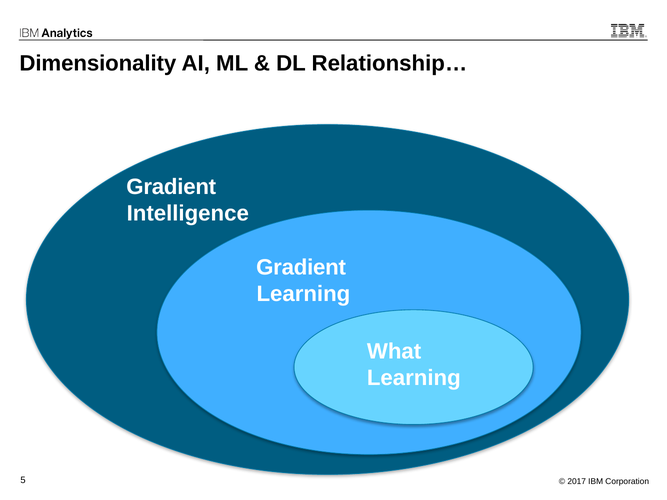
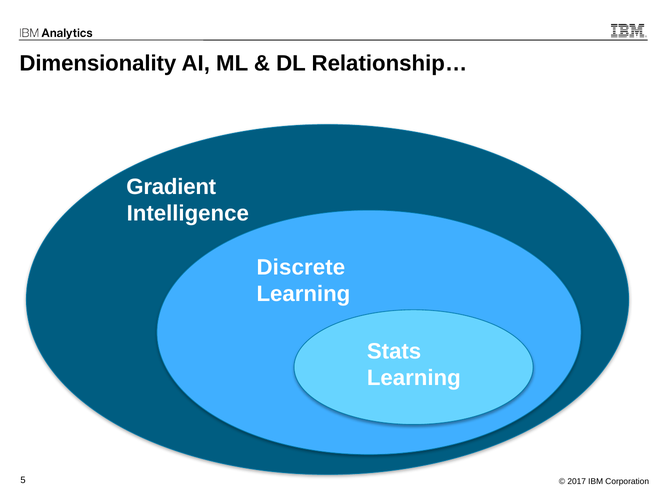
Gradient: Gradient -> Discrete (301, 267)
What: What -> Stats (394, 352)
